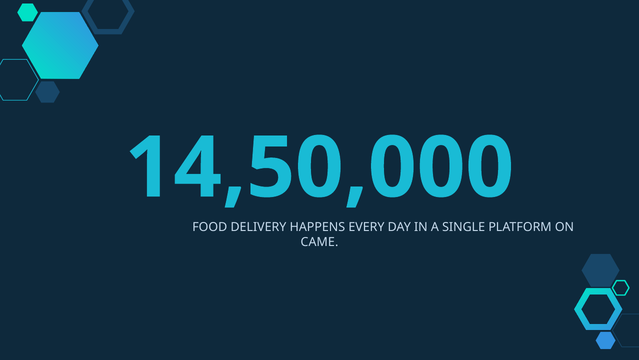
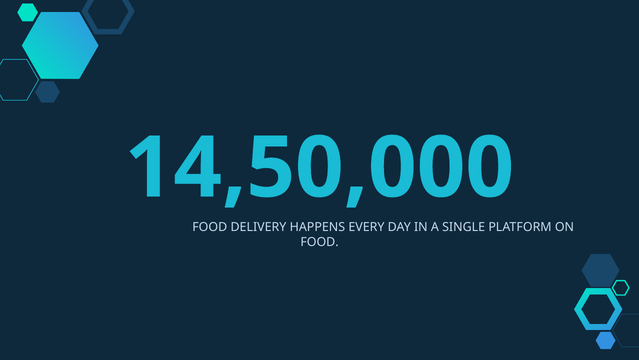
CAME: CAME -> FOOD (320, 242)
